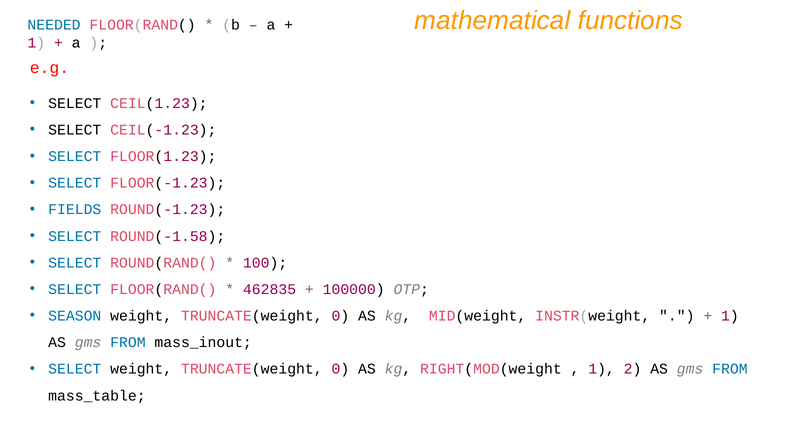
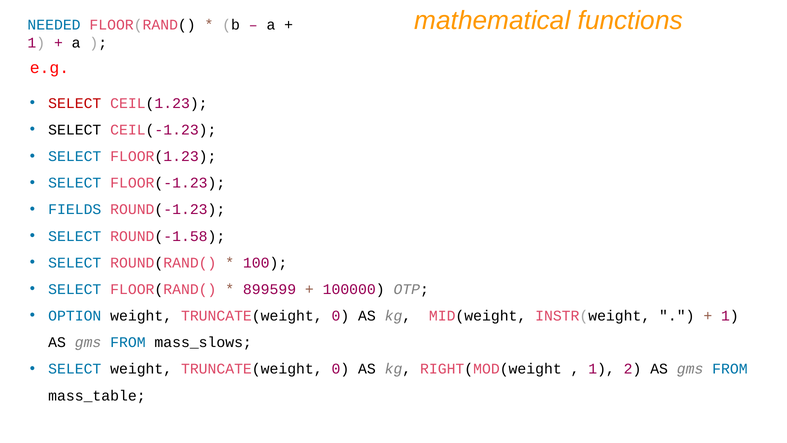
SELECT colour: black -> red (75, 103)
462835: 462835 -> 899599 (270, 289)
SEASON: SEASON -> OPTION (75, 316)
mass_inout: mass_inout -> mass_slows (203, 342)
